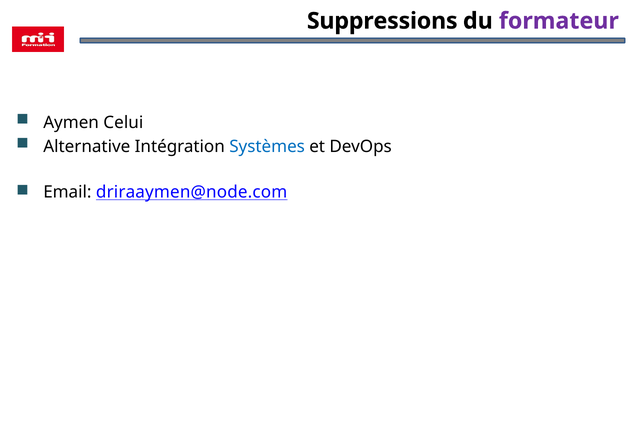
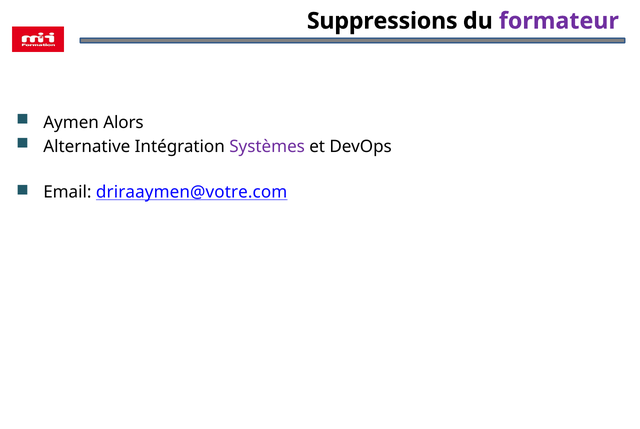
Celui: Celui -> Alors (123, 122)
Systèmes colour: blue -> purple (267, 146)
driraaymen@node.com: driraaymen@node.com -> driraaymen@votre.com (192, 192)
